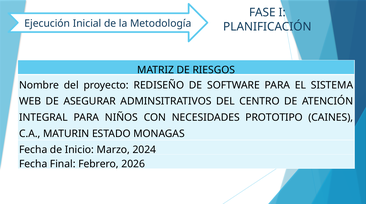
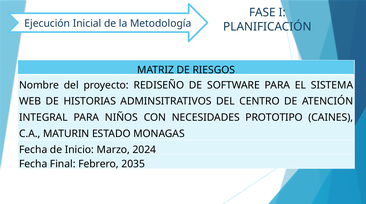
ASEGURAR: ASEGURAR -> HISTORIAS (90, 101)
2026: 2026 -> 2035 (133, 164)
